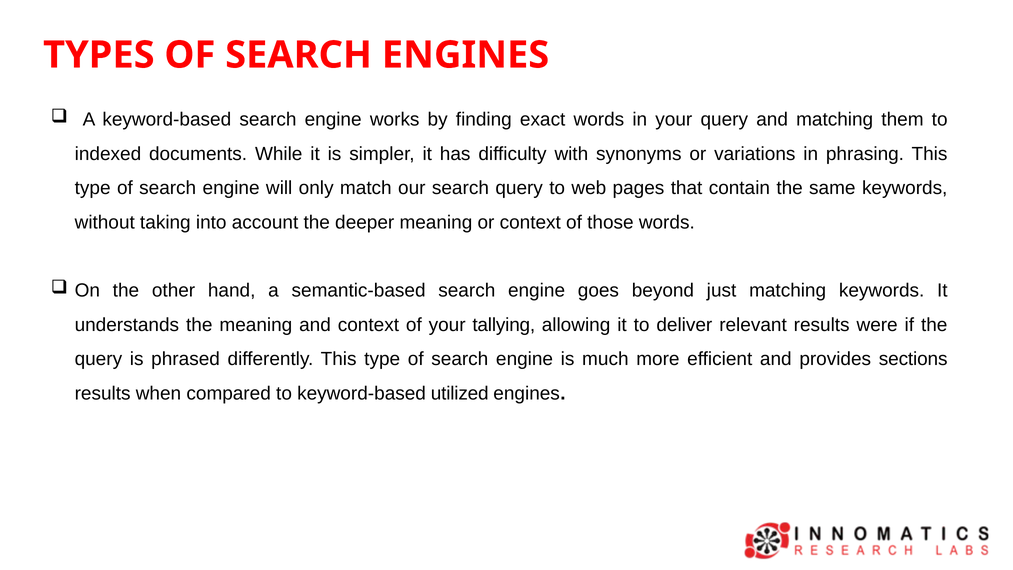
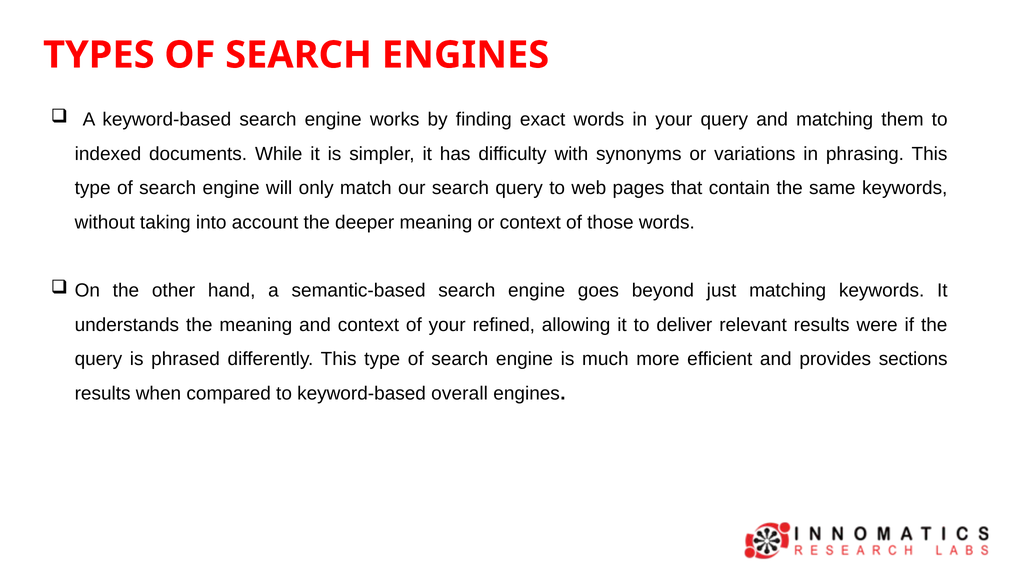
tallying: tallying -> refined (504, 325)
utilized: utilized -> overall (460, 393)
